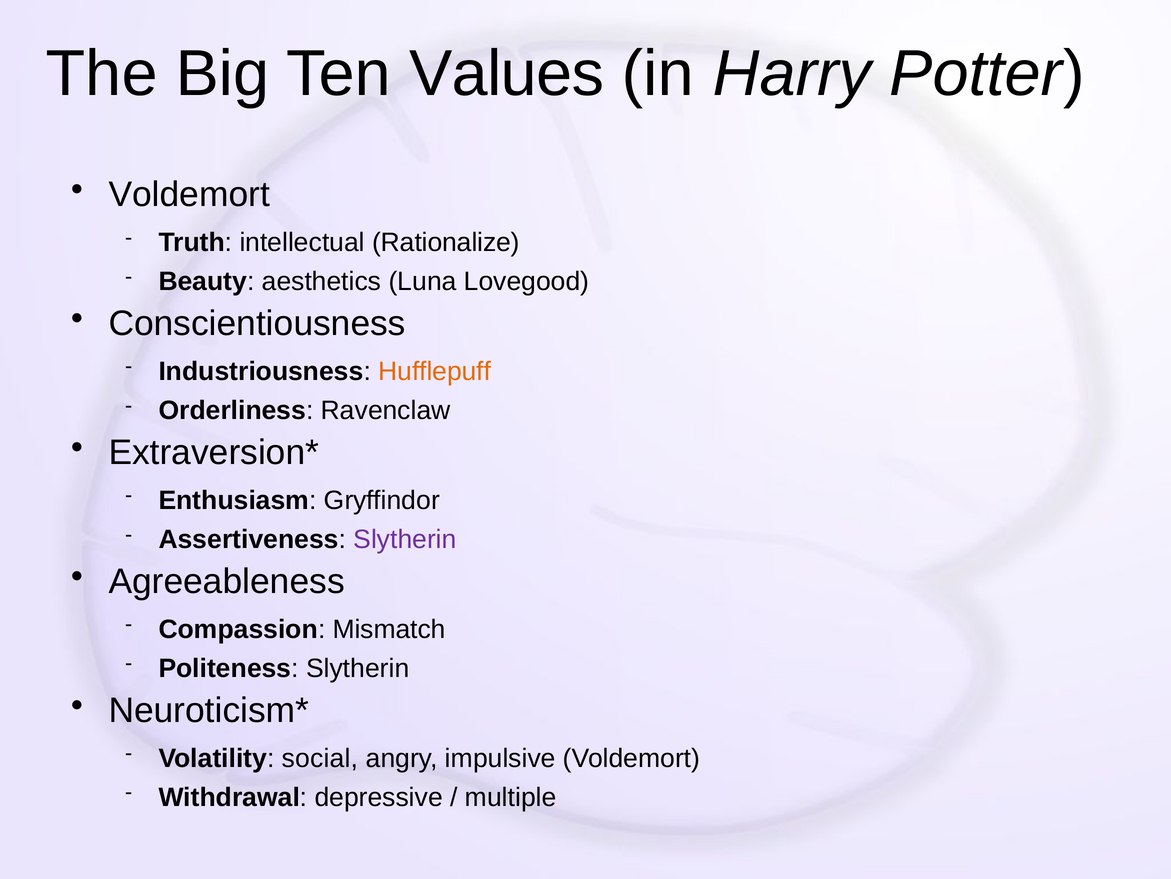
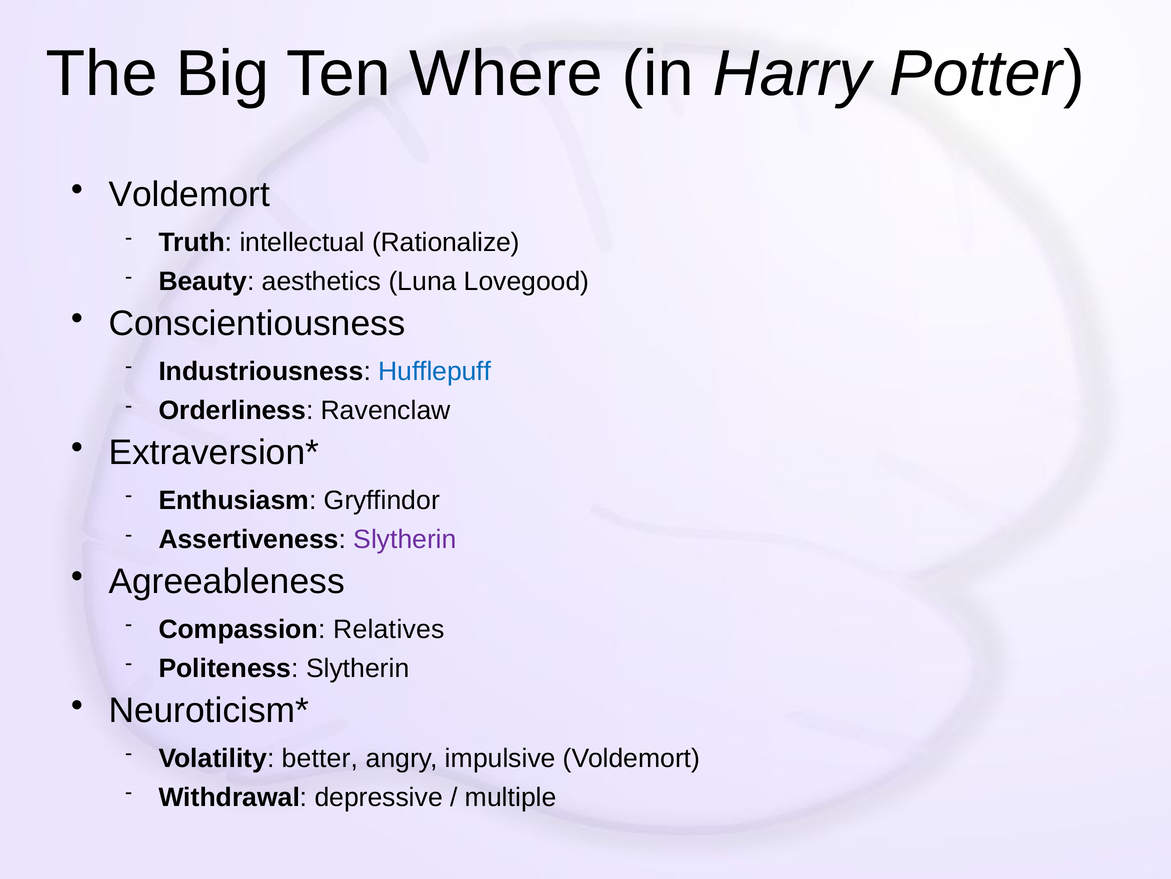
Values: Values -> Where (506, 74)
Hufflepuff colour: orange -> blue (435, 371)
Mismatch: Mismatch -> Relatives (389, 629)
social: social -> better (320, 758)
